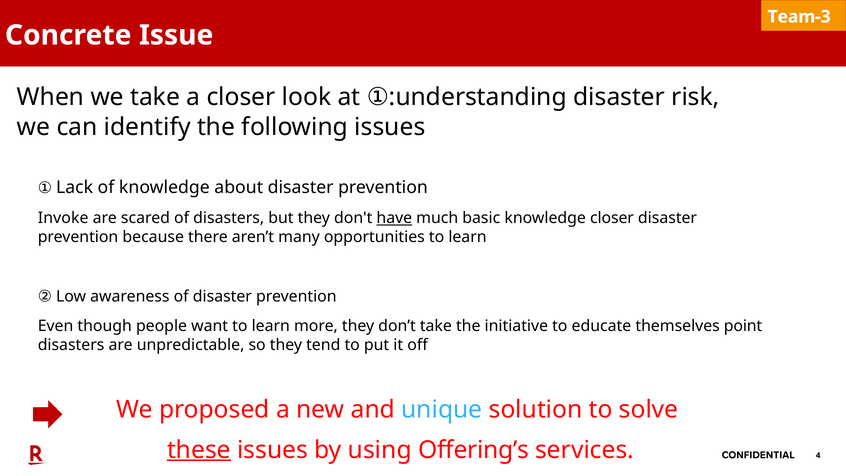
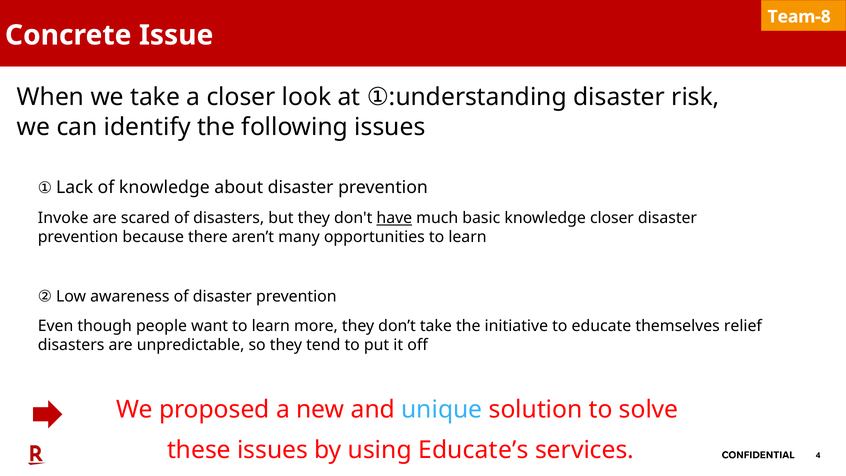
Team-3: Team-3 -> Team-8 (799, 17)
point: point -> relief (743, 326)
these underline: present -> none (199, 450)
Offering’s: Offering’s -> Educate’s (473, 450)
